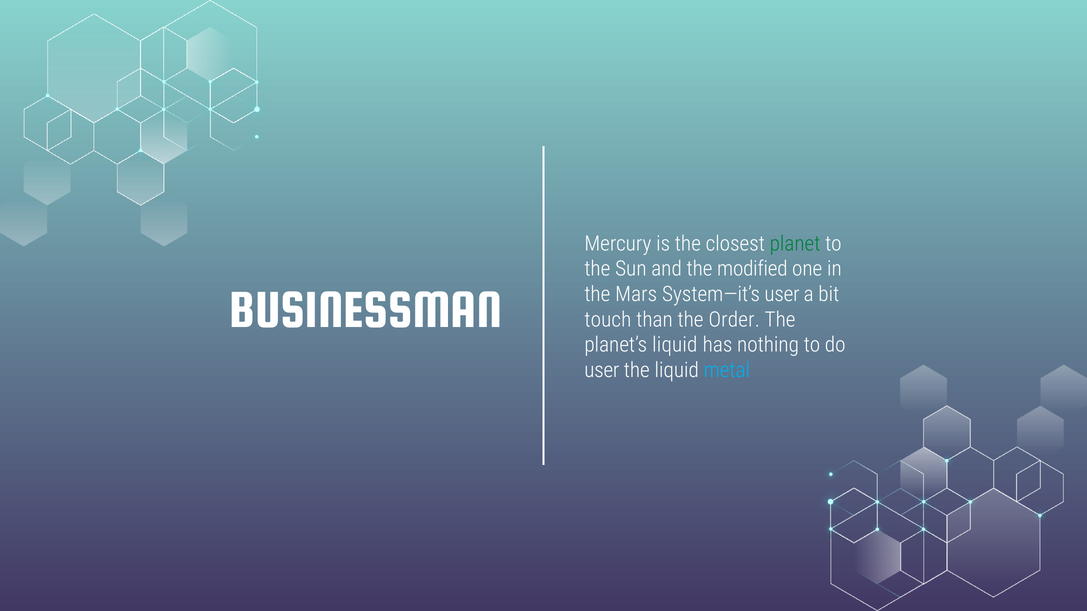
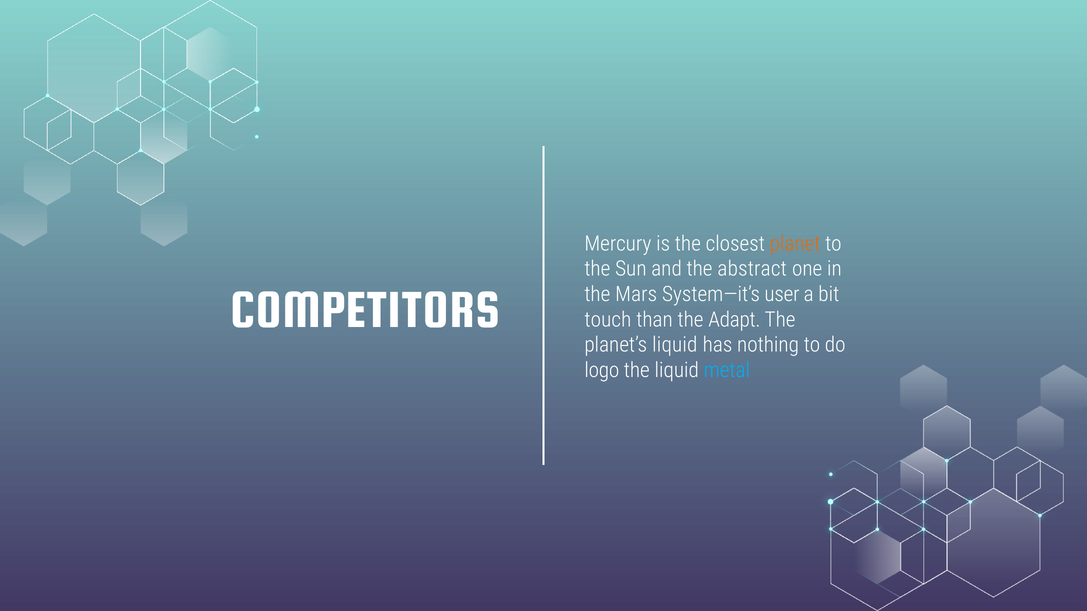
planet colour: green -> orange (795, 244)
modified: modified -> abstract (752, 269)
BUSINESSMAN: BUSINESSMAN -> COMPETITORS (365, 310)
Order: Order -> Adapt (734, 320)
user: user -> logo (602, 371)
